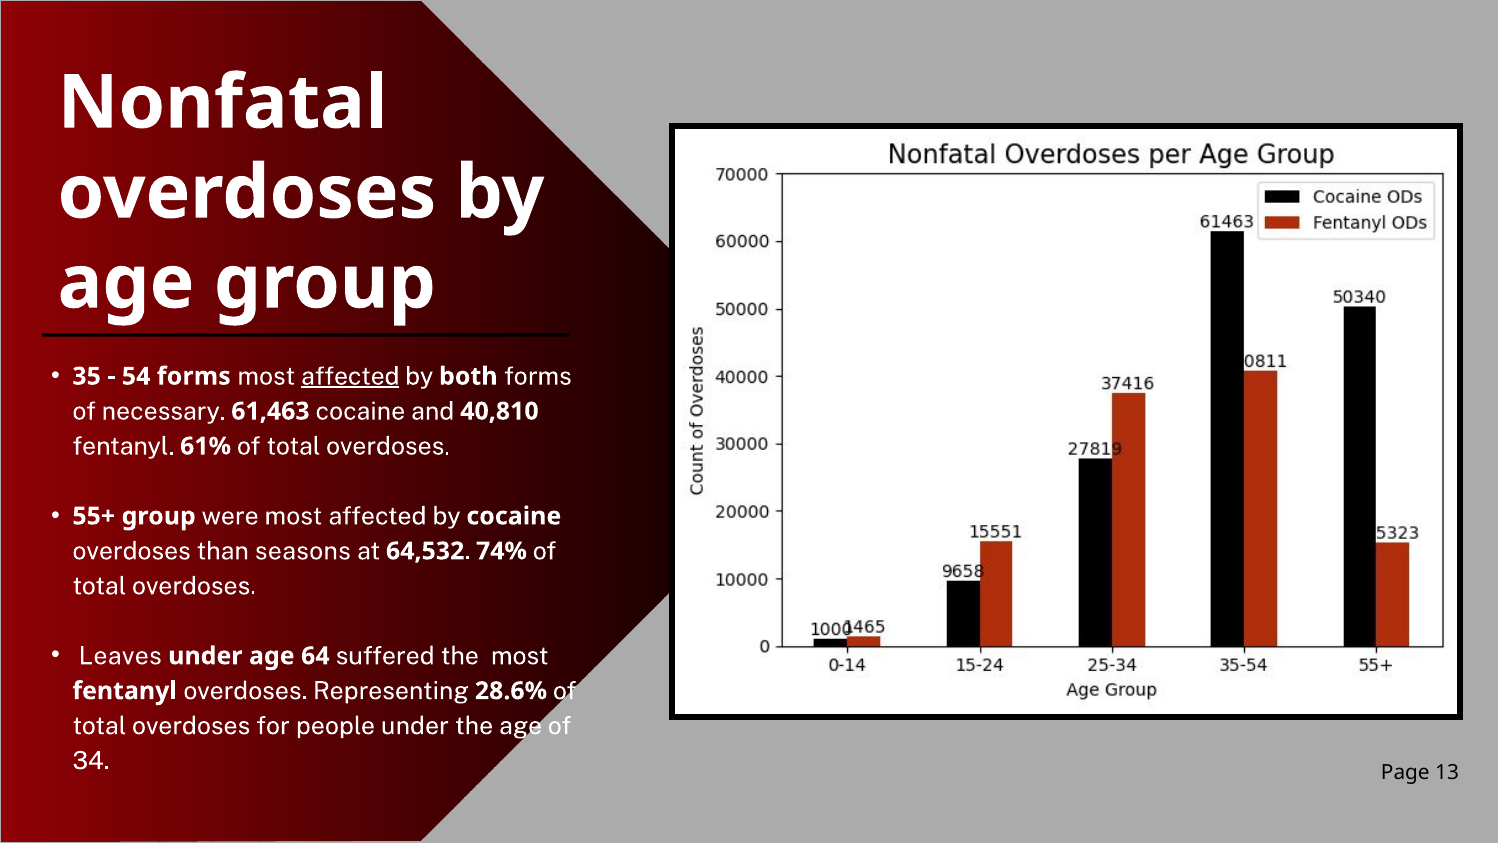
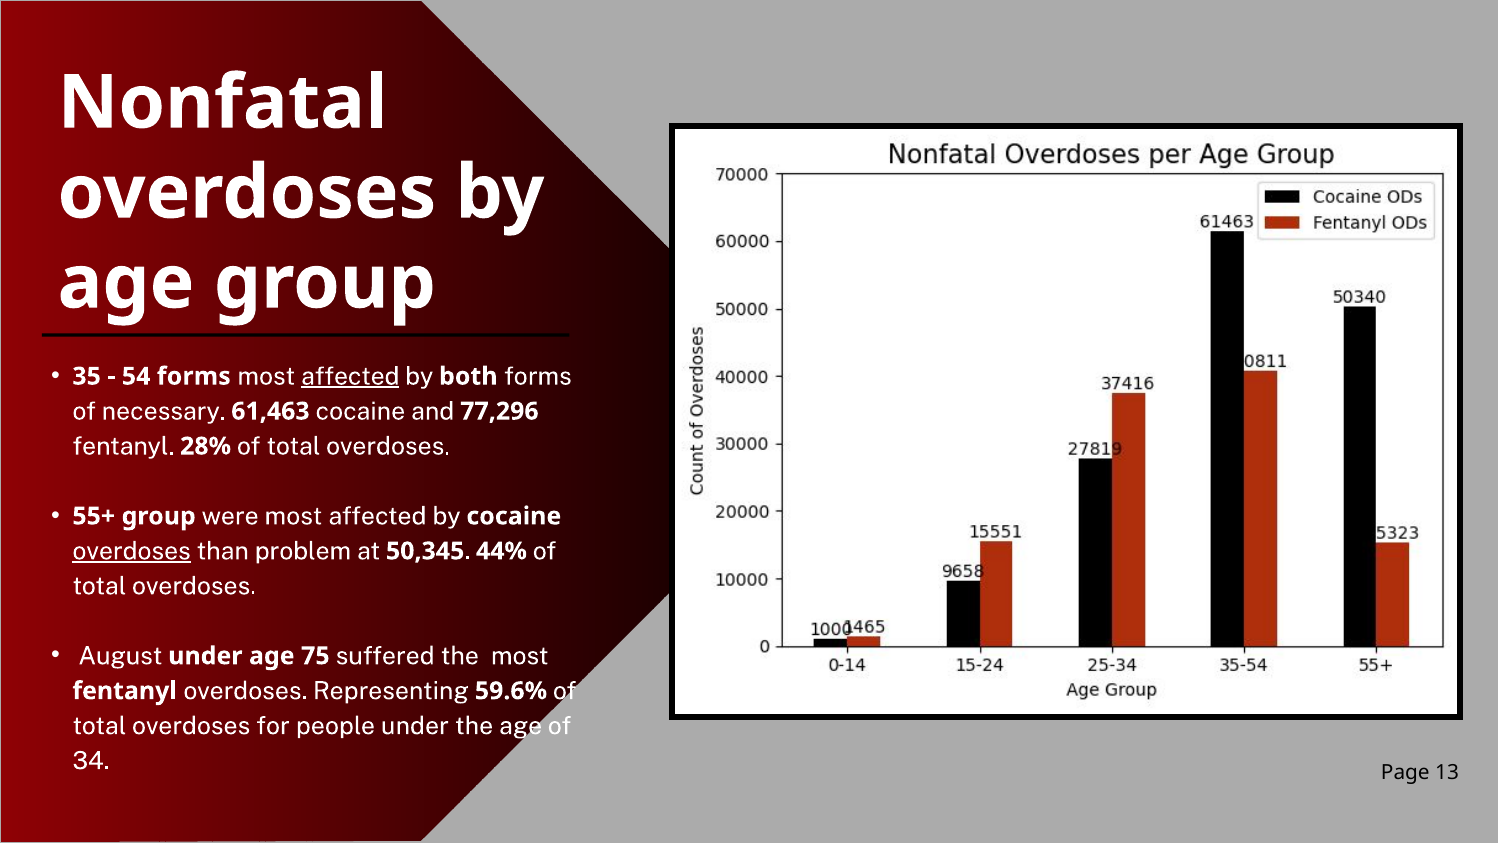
40,810: 40,810 -> 77,296 (499, 411)
61%: 61% -> 28% (206, 446)
overdoses underline: none -> present (132, 551)
seasons: seasons -> problem (303, 551)
64,532: 64,532 -> 50,345 (425, 551)
74%: 74% -> 44% (501, 551)
Leaves: Leaves -> August (120, 656)
64: 64 -> 75 (315, 656)
28.6%: 28.6% -> 59.6% (511, 691)
